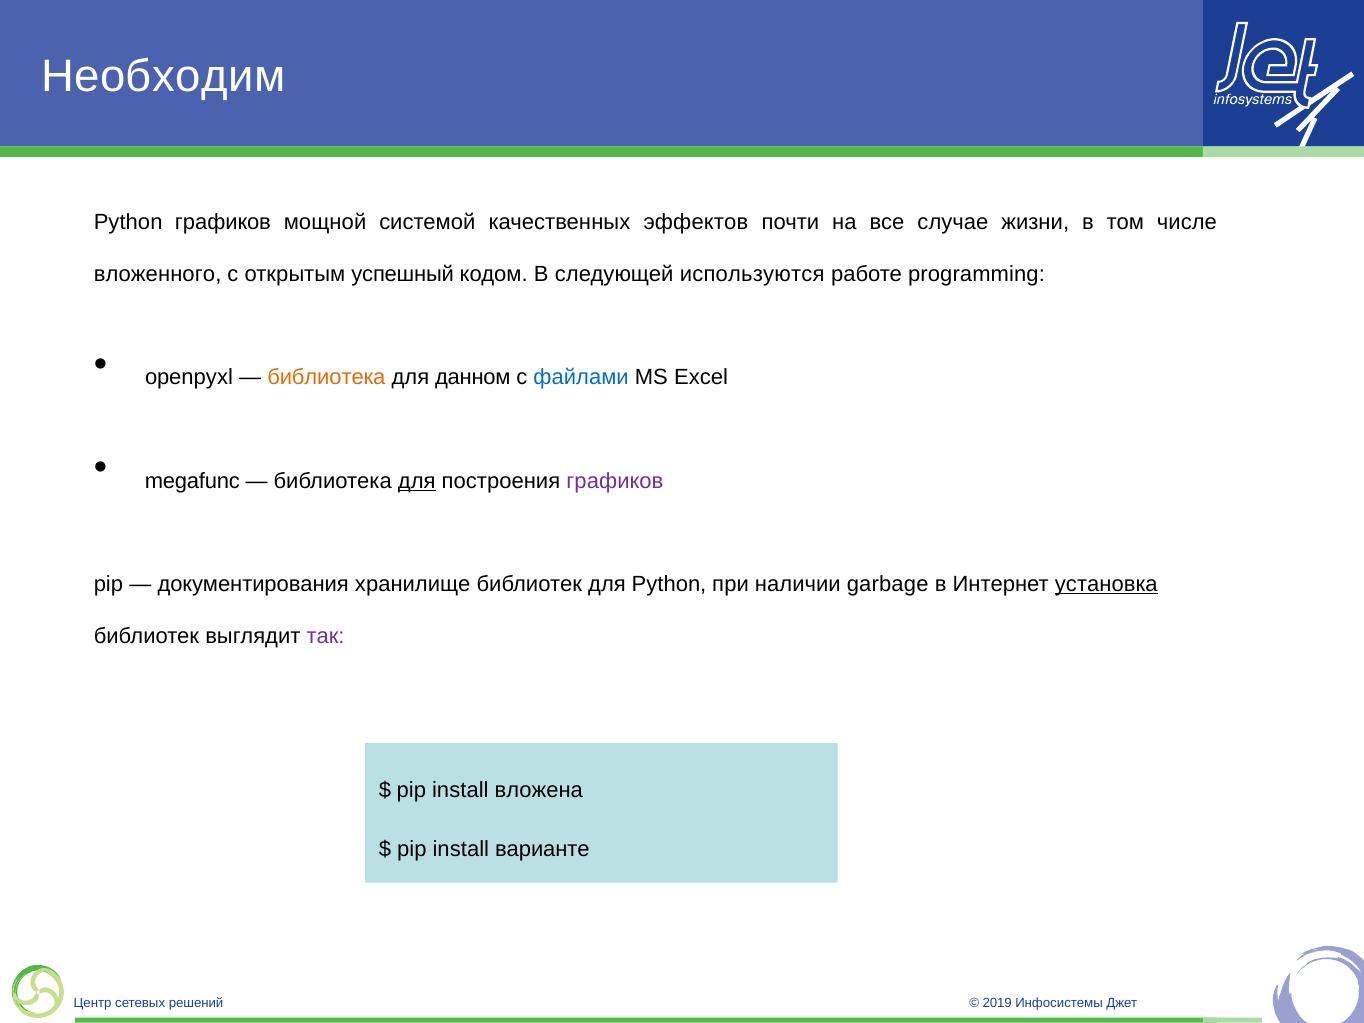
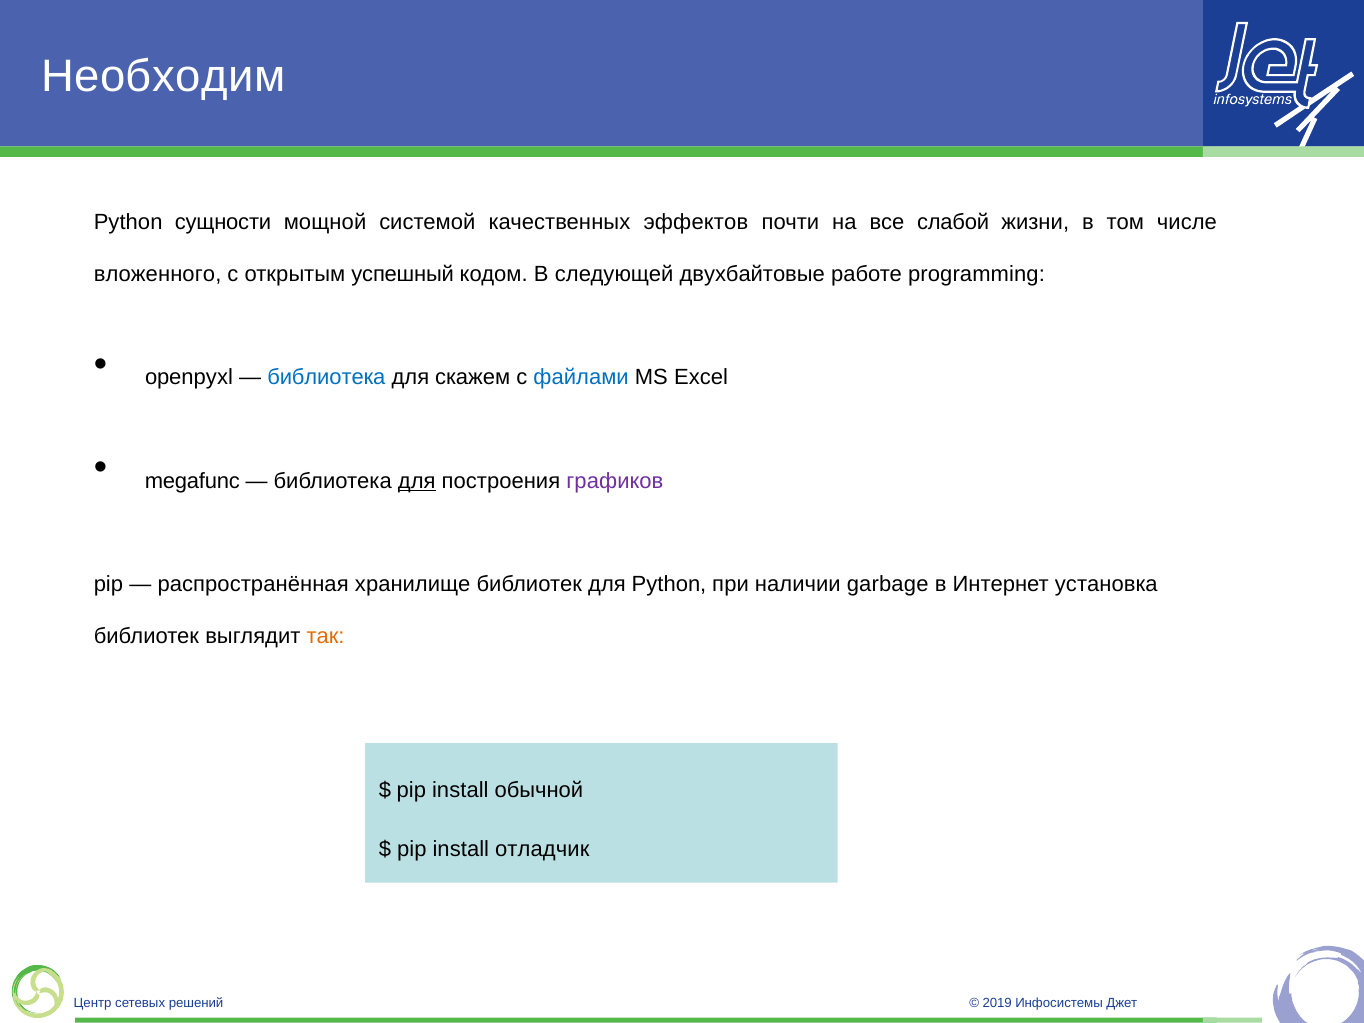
Python графиков: графиков -> сущности (223, 222)
случае: случае -> слабой (953, 222)
используются: используются -> двухбайтовые (752, 274)
библиотека colour: orange -> blue (326, 377)
данном: данном -> скажем (473, 377)
документирования: документирования -> распространённая (253, 584)
установка underline: present -> none (1106, 584)
так colour: purple -> orange (326, 636)
вложена: вложена -> обычной (539, 790)
варианте: варианте -> отладчик (542, 849)
